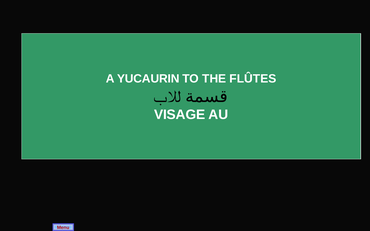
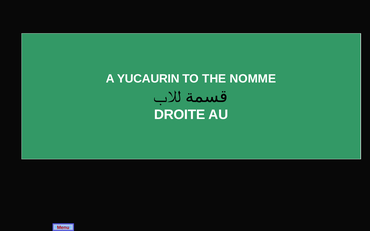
FLÛTES: FLÛTES -> NOMME (253, 79)
VISAGE: VISAGE -> DROITE (180, 115)
